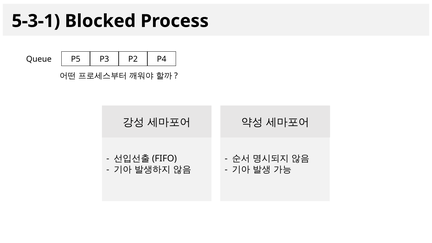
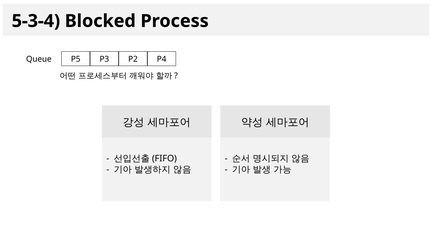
5-3-1: 5-3-1 -> 5-3-4 (36, 21)
